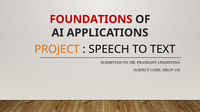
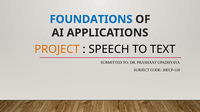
FOUNDATIONS colour: red -> blue (91, 19)
